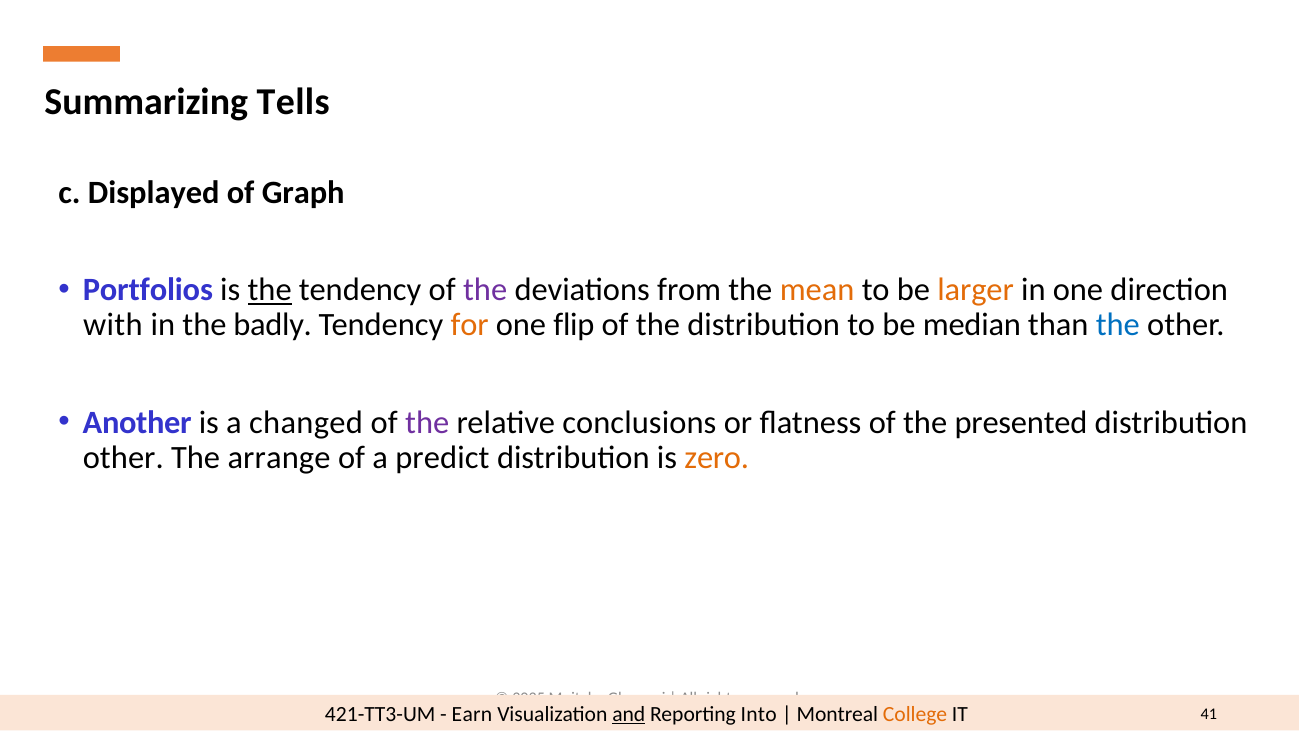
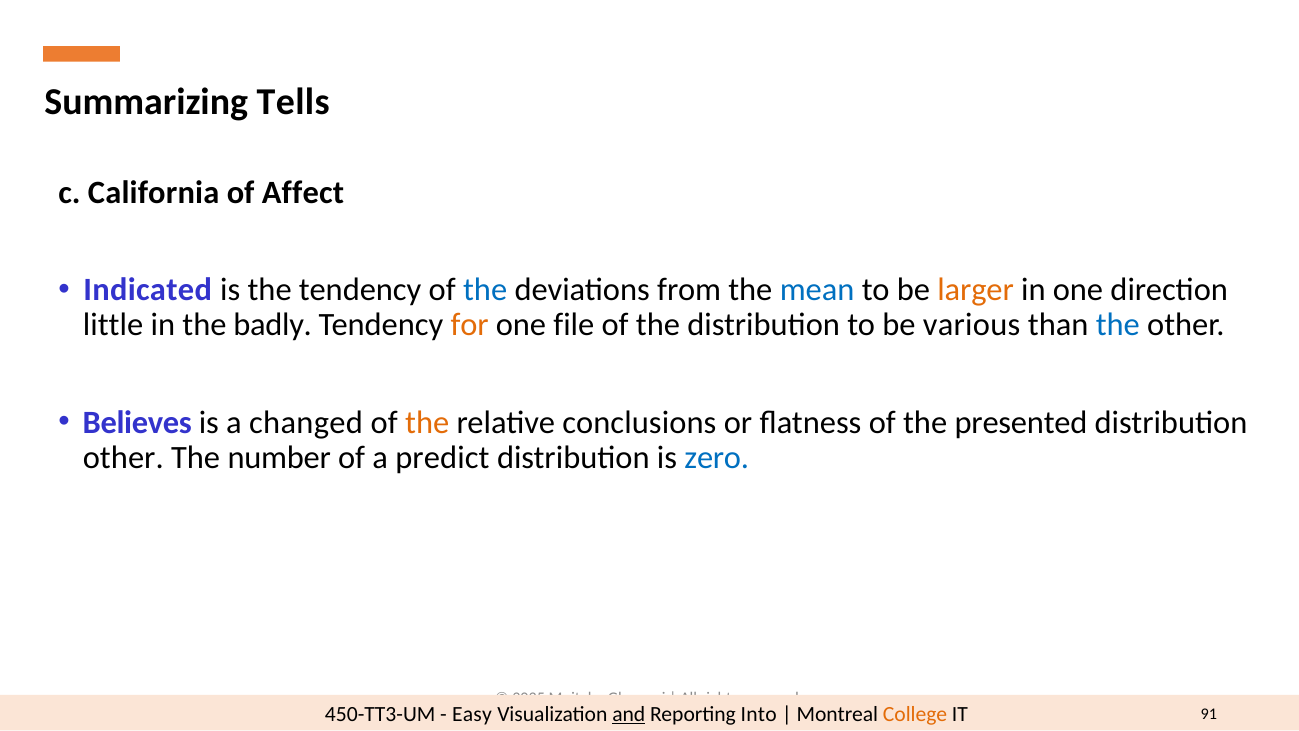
Displayed: Displayed -> California (154, 193)
Graph: Graph -> Affect (303, 193)
Portfolios: Portfolios -> Indicated (148, 290)
the underline: present -> none (270, 290)
the colour: purple -> blue (485, 290)
mean colour: orange -> blue (817, 290)
with: with -> little (113, 325)
flip: flip -> file (574, 325)
median: median -> various (972, 325)
Another: Another -> Believes (137, 422)
the colour: purple -> orange (427, 422)
arrange: arrange -> number (279, 457)
zero colour: orange -> blue (717, 457)
421-TT3-UM: 421-TT3-UM -> 450-TT3-UM (380, 714)
Earn: Earn -> Easy (472, 714)
41: 41 -> 91 (1209, 714)
